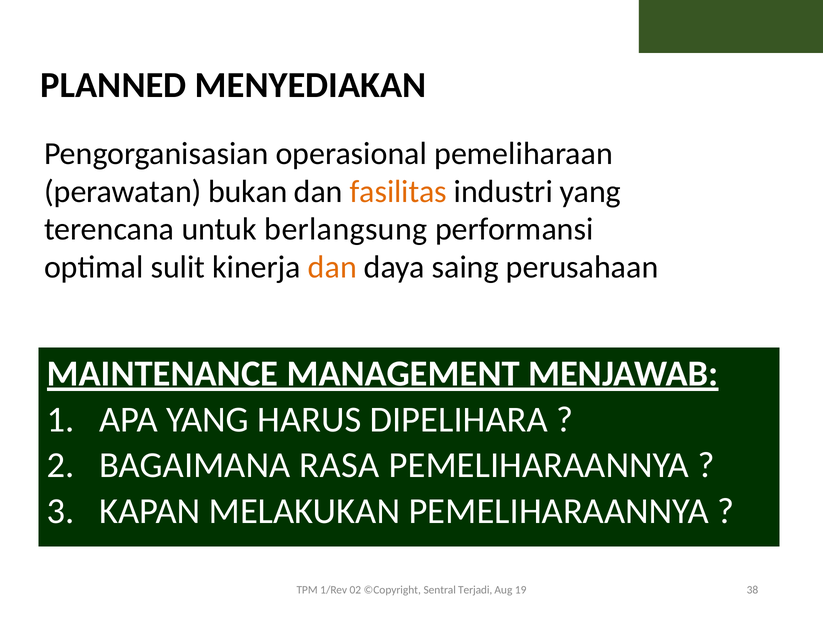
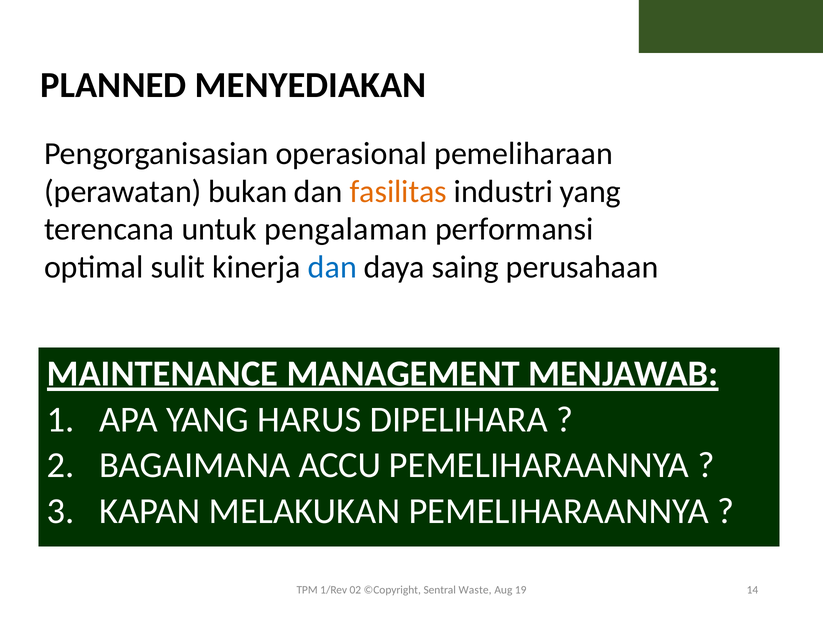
berlangsung: berlangsung -> pengalaman (346, 229)
dan colour: orange -> blue (332, 267)
RASA: RASA -> ACCU (340, 465)
Terjadi: Terjadi -> Waste (475, 589)
38: 38 -> 14 (752, 589)
